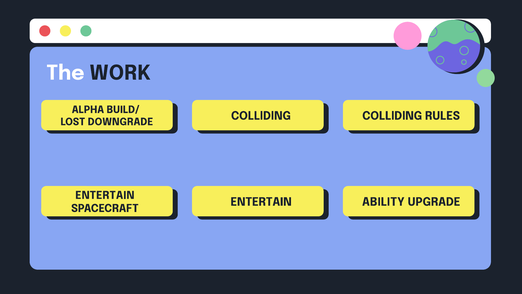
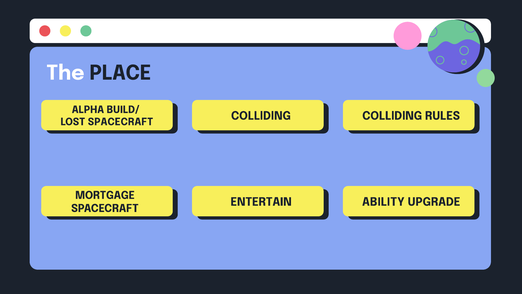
WORK: WORK -> PLACE (120, 73)
LOST DOWNGRADE: DOWNGRADE -> SPACECRAFT (120, 122)
ENTERTAIN: ENTERTAIN -> MORTGAGE (105, 195)
